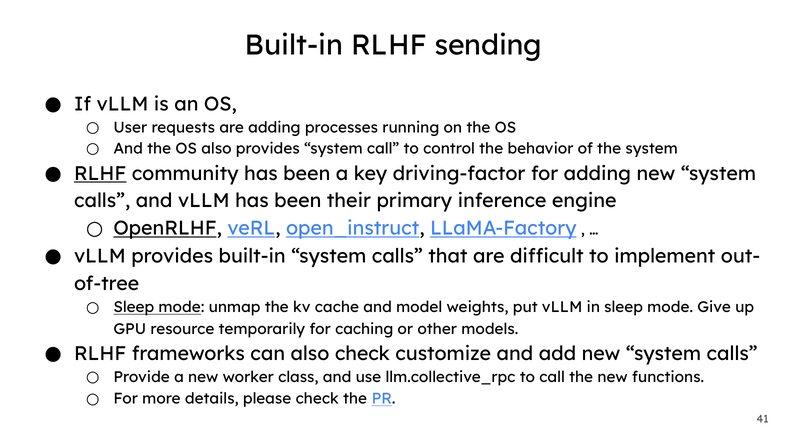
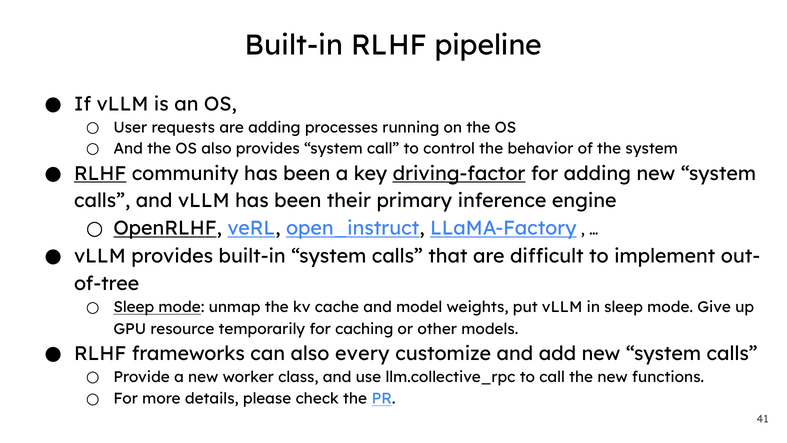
sending: sending -> pipeline (488, 46)
driving-factor underline: none -> present (459, 174)
also check: check -> every (362, 354)
